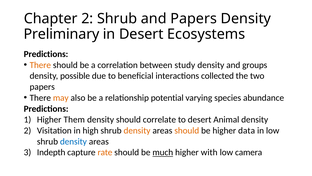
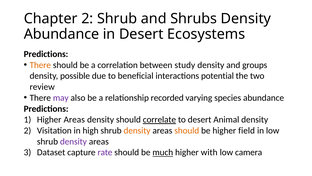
and Papers: Papers -> Shrubs (194, 18)
Preliminary: Preliminary -> Abundance (61, 34)
collected: collected -> potential (217, 76)
papers: papers -> review (42, 87)
may colour: orange -> purple (61, 98)
potential: potential -> recorded (167, 98)
Higher Them: Them -> Areas (74, 119)
correlate underline: none -> present (159, 119)
data: data -> field (247, 130)
density colour: blue -> purple (73, 141)
Indepth: Indepth -> Dataset (51, 152)
rate colour: orange -> purple (105, 152)
